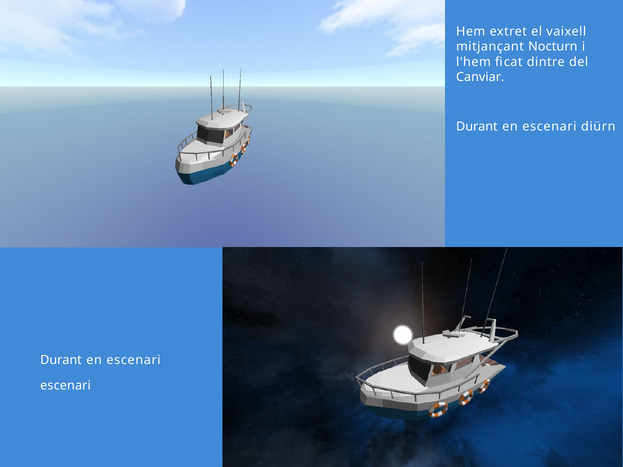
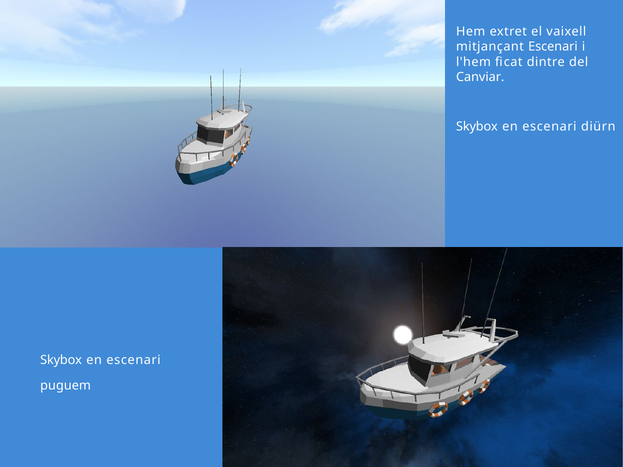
mitjançant Nocturn: Nocturn -> Escenari (553, 47)
Durant: Durant -> Skybox (477, 127)
Durant: Durant -> Skybox (61, 360)
escenari: escenari -> puguem (66, 386)
